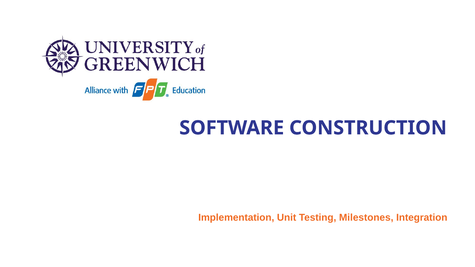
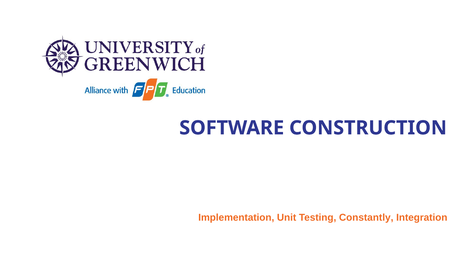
Milestones: Milestones -> Constantly (366, 218)
